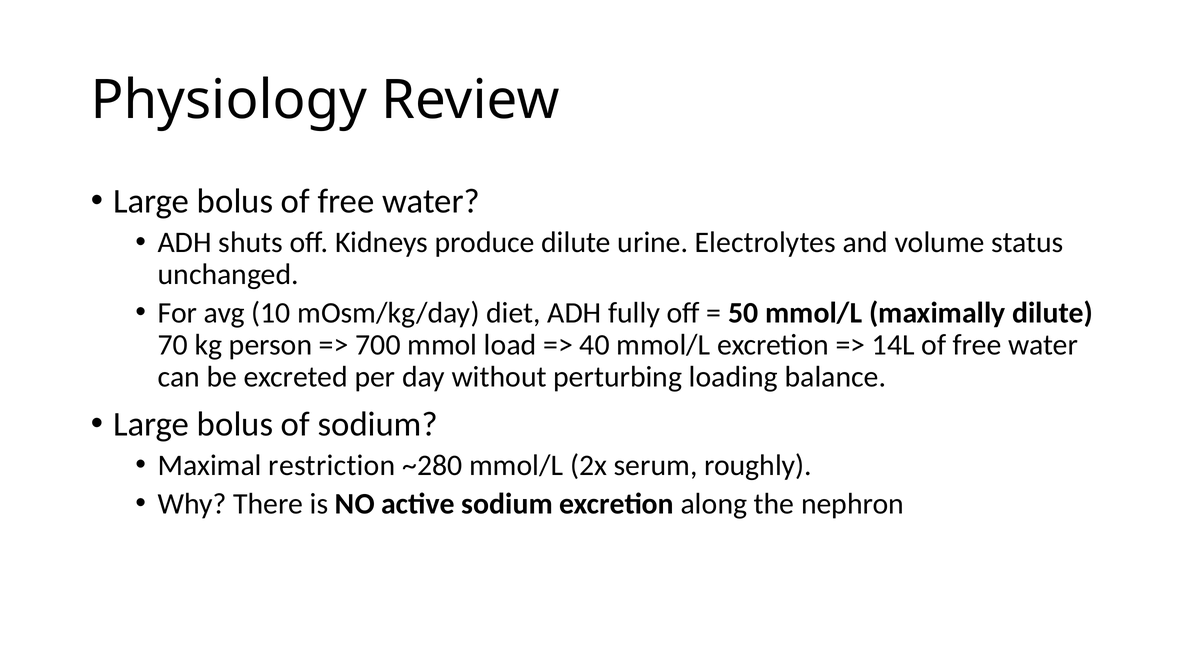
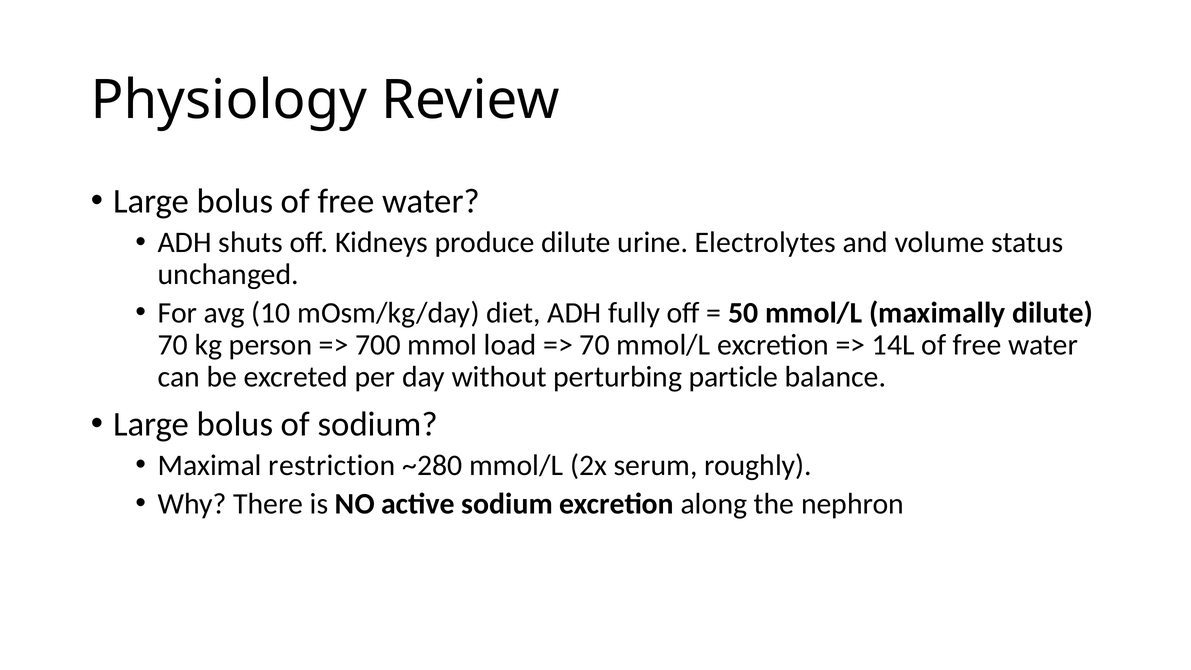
40: 40 -> 70 (595, 345)
loading: loading -> particle (734, 377)
